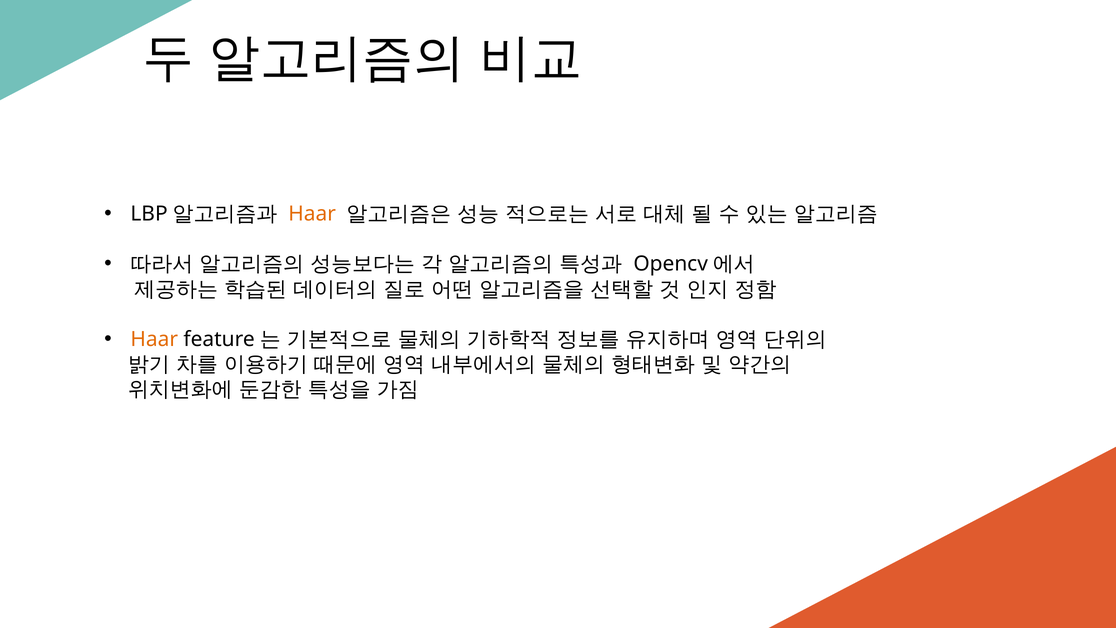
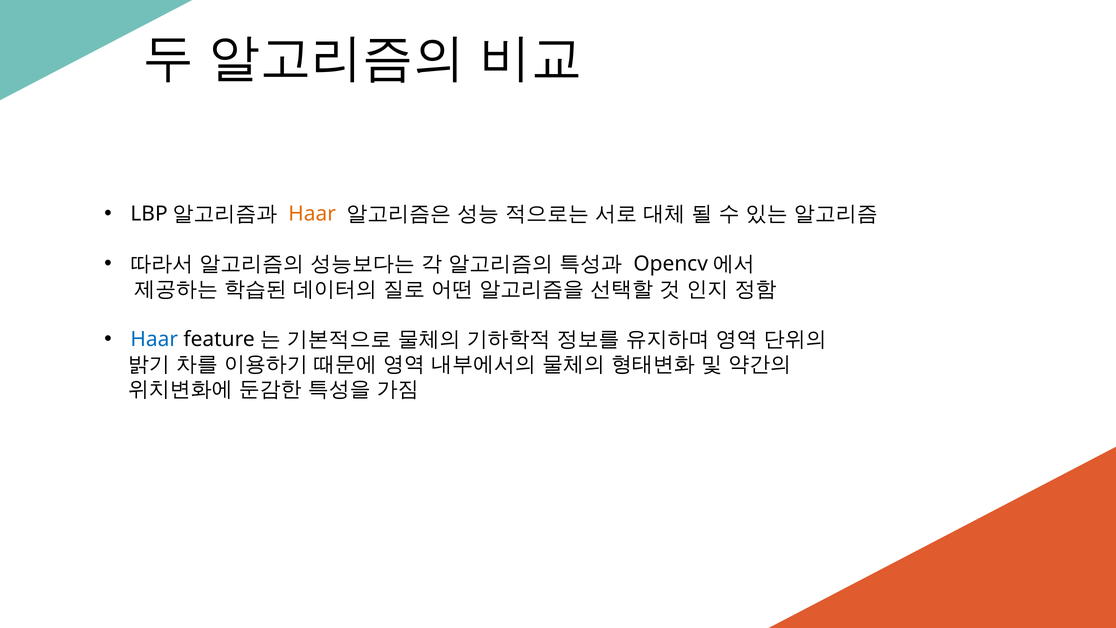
Haar colour: orange -> blue (154, 339)
